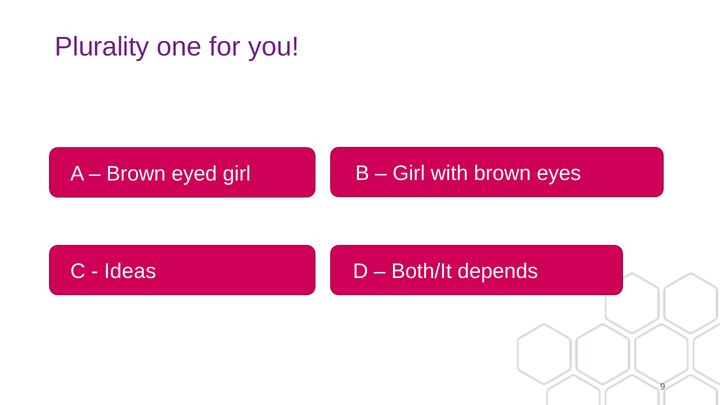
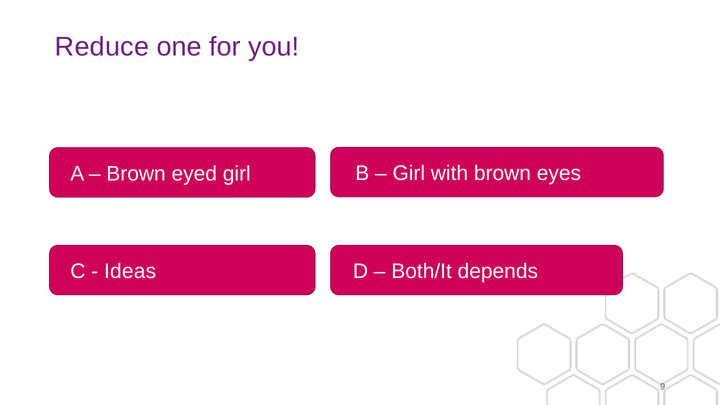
Plurality: Plurality -> Reduce (102, 47)
